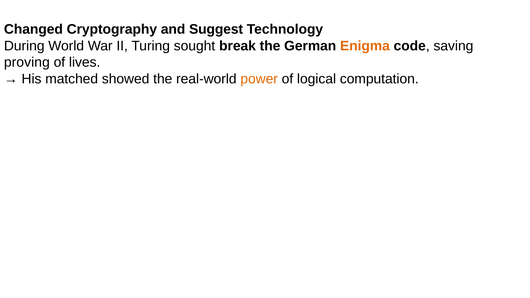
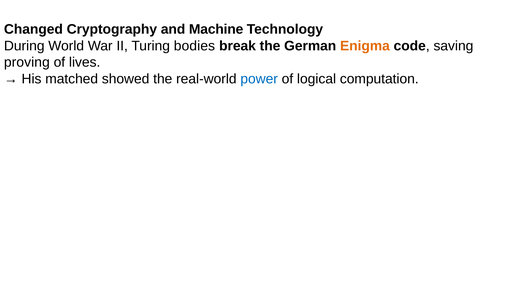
Suggest: Suggest -> Machine (216, 29)
sought: sought -> bodies (194, 46)
power colour: orange -> blue (259, 79)
